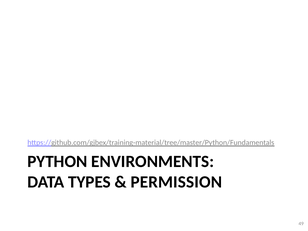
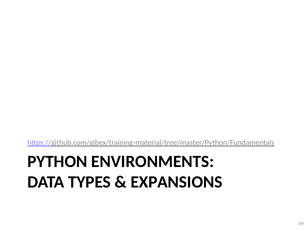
PERMISSION: PERMISSION -> EXPANSIONS (176, 182)
